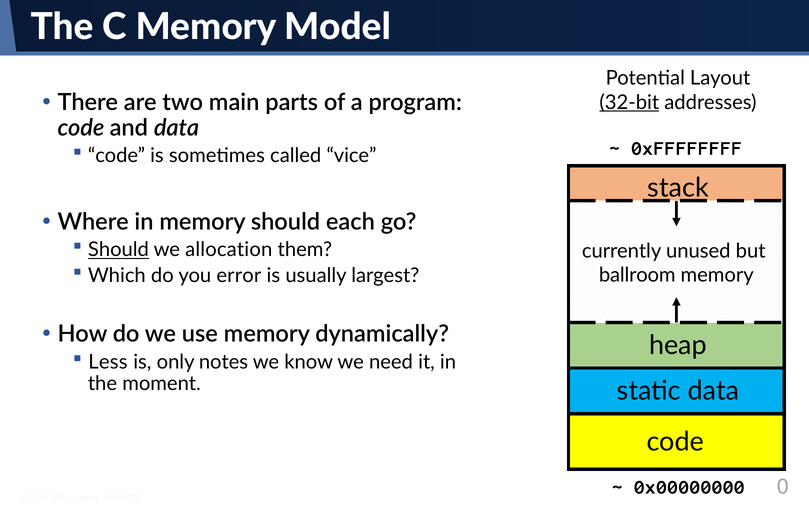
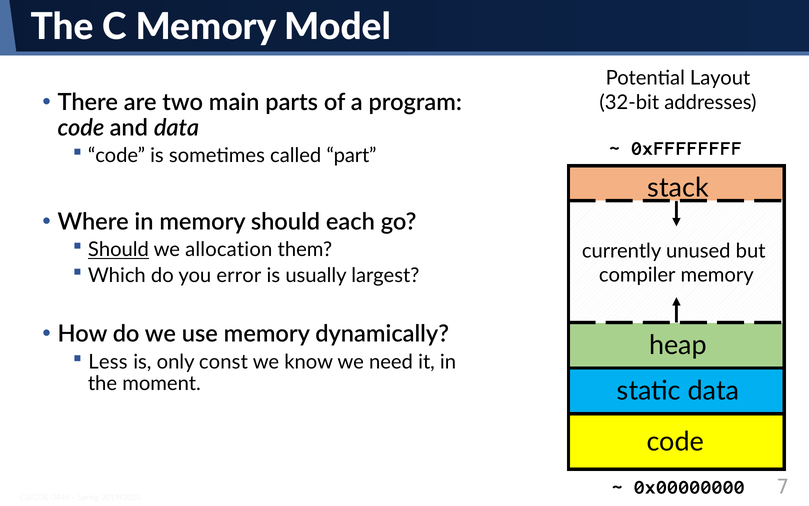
32-bit underline: present -> none (629, 102)
vice: vice -> part (352, 156)
ballroom: ballroom -> compiler (637, 275)
notes: notes -> const (223, 362)
0: 0 -> 7 (783, 487)
